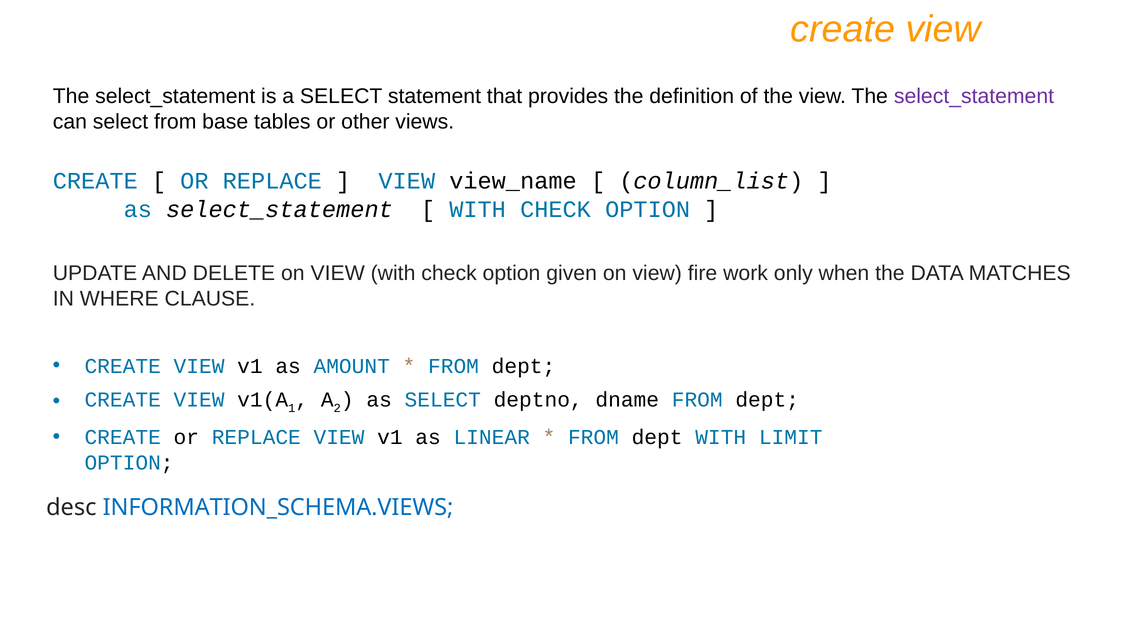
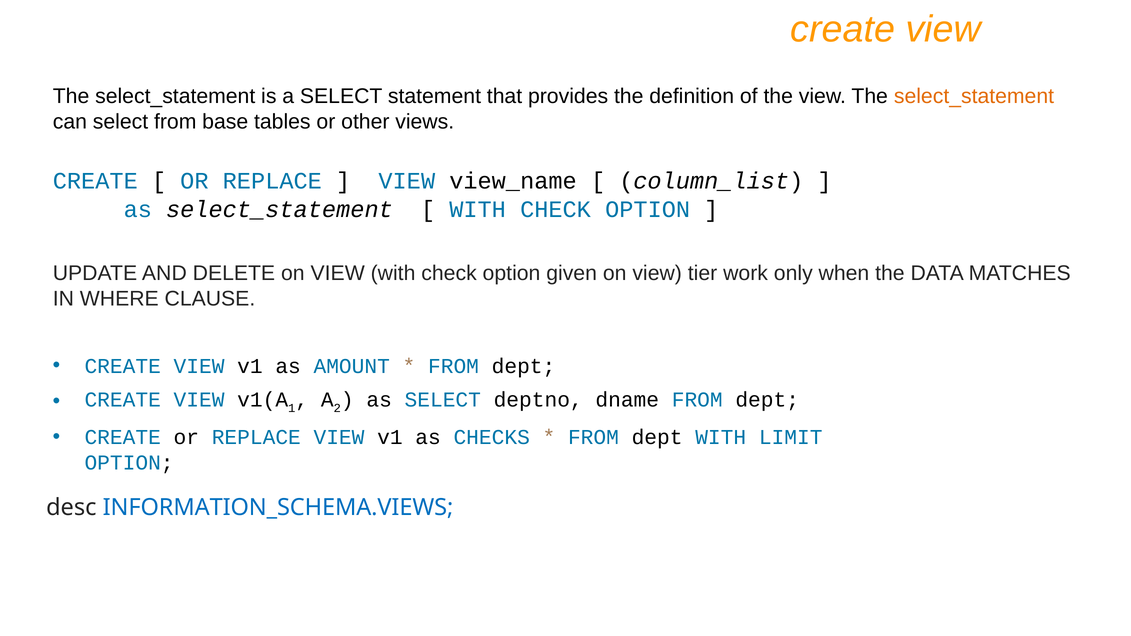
select_statement colour: purple -> orange (974, 96)
fire: fire -> tier (703, 273)
LINEAR: LINEAR -> CHECKS (492, 437)
